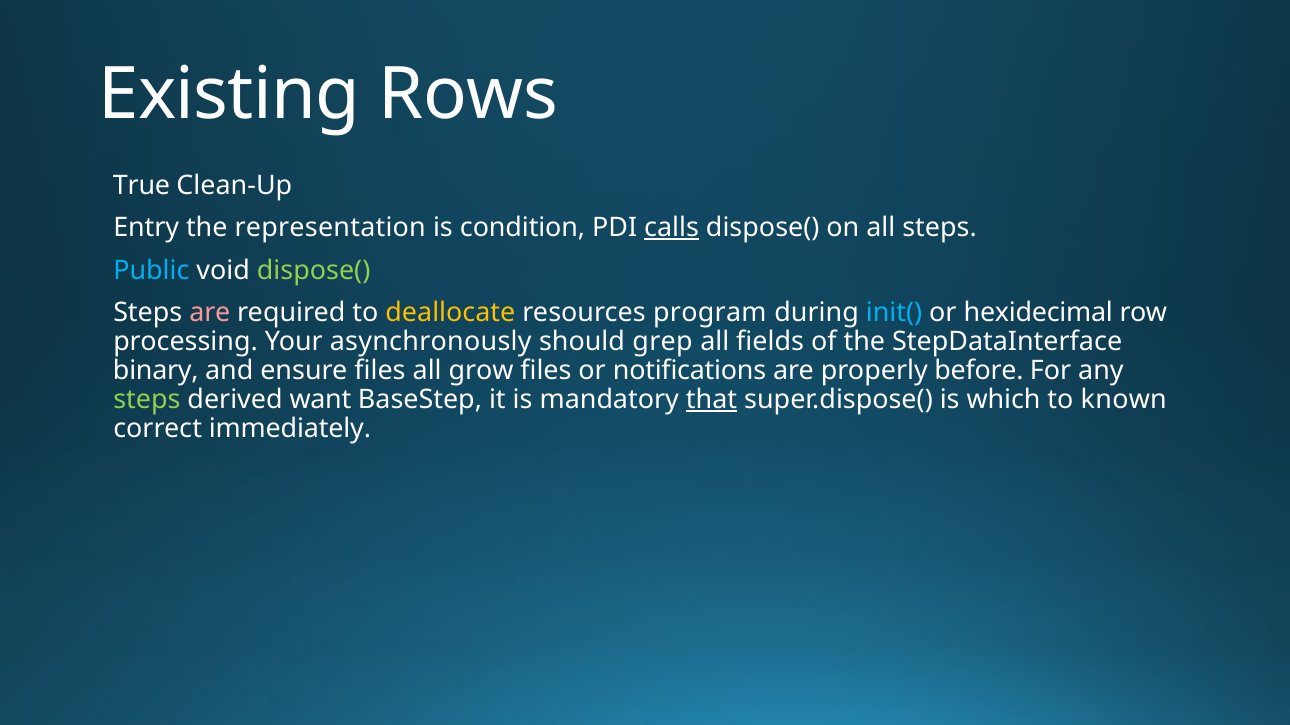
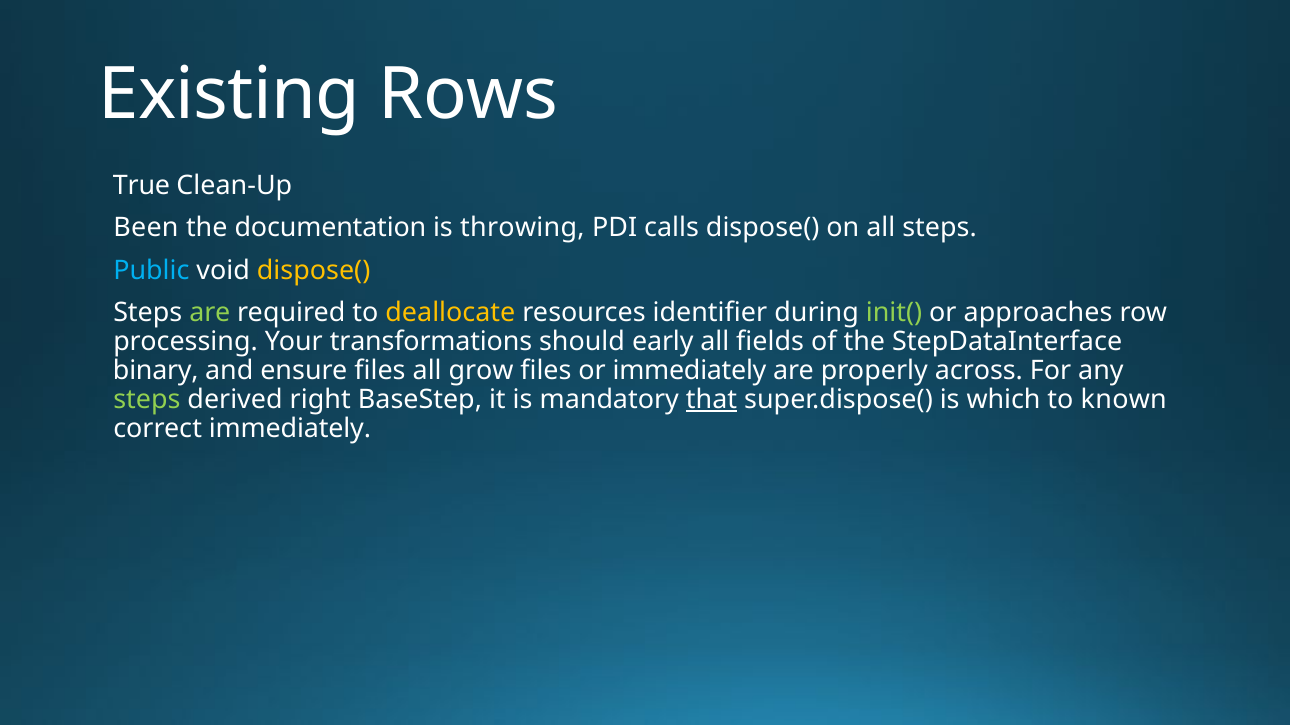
Entry: Entry -> Been (146, 228)
representation: representation -> documentation (330, 228)
condition: condition -> throwing (522, 228)
calls underline: present -> none (672, 228)
dispose( colour: light green -> yellow (314, 270)
are colour: pink -> light green (210, 313)
program: program -> identifier (710, 313)
init( colour: light blue -> light green (894, 313)
hexidecimal: hexidecimal -> approaches (1038, 313)
asynchronously: asynchronously -> transformations (431, 342)
grep: grep -> early (663, 342)
or notifications: notifications -> immediately (690, 371)
before: before -> across (979, 371)
want: want -> right (320, 400)
